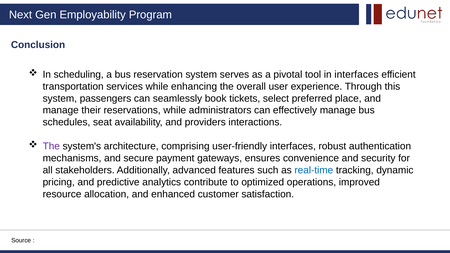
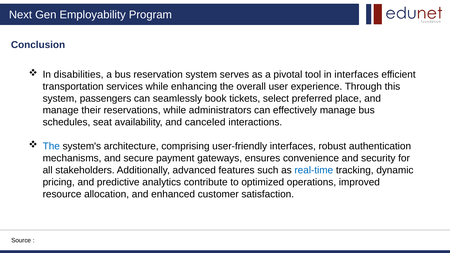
scheduling: scheduling -> disabilities (79, 74)
providers: providers -> canceled (205, 122)
The colour: purple -> blue (51, 146)
